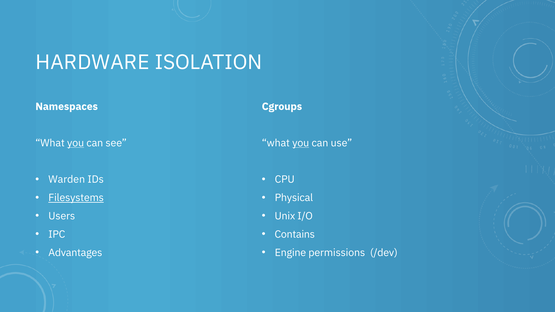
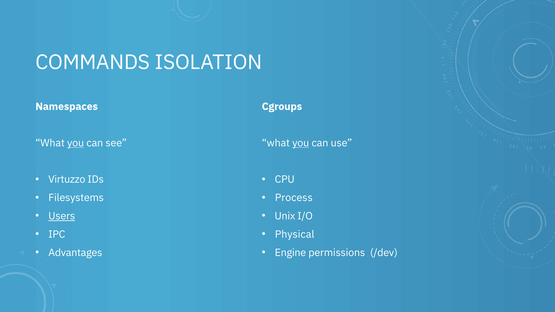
HARDWARE: HARDWARE -> COMMANDS (93, 62)
Warden: Warden -> Virtuzzo (67, 180)
Filesystems underline: present -> none (76, 198)
Physical: Physical -> Process (294, 198)
Users underline: none -> present (62, 216)
Contains: Contains -> Physical (295, 234)
